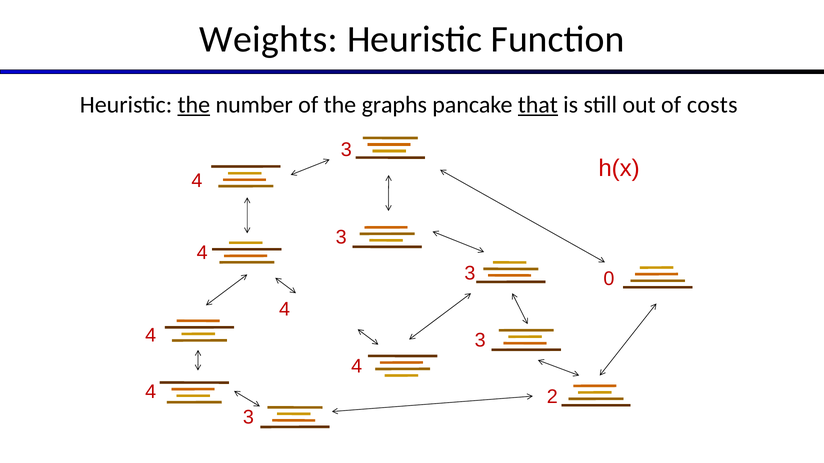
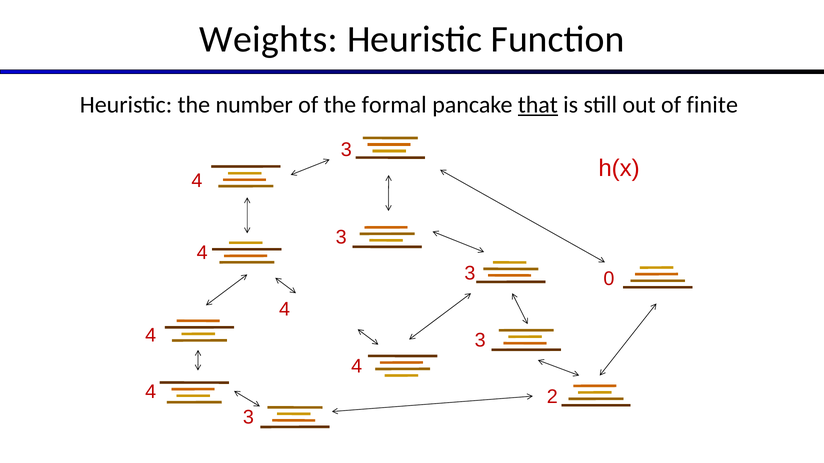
the underline: present -> none (194, 105)
graphs: graphs -> formal (394, 105)
costs: costs -> finite (712, 105)
